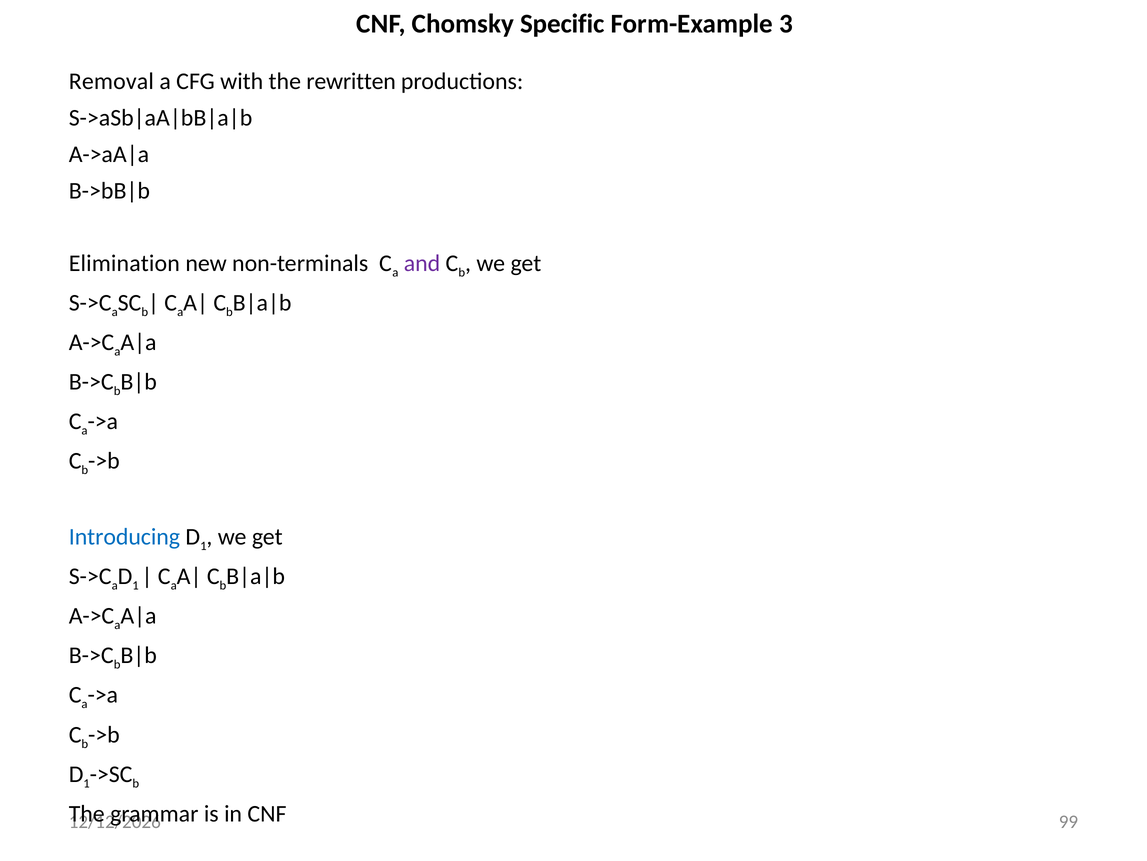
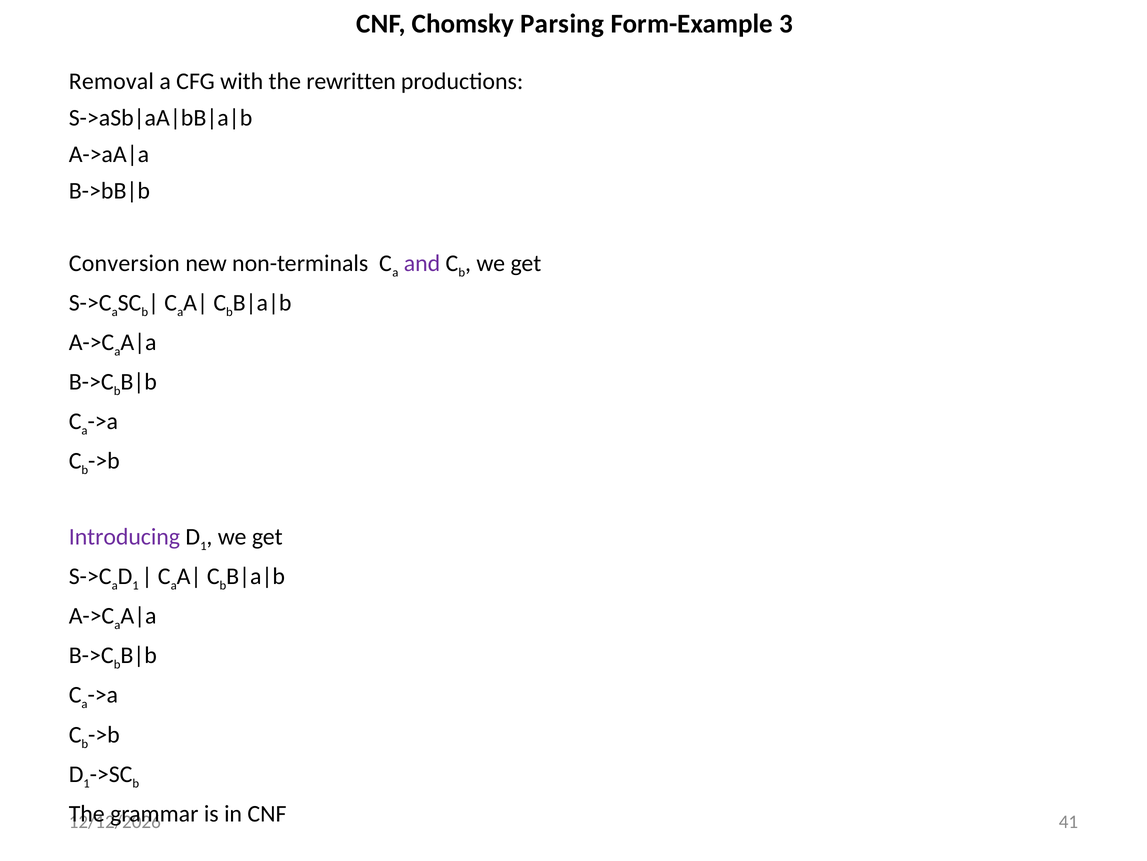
Specific: Specific -> Parsing (562, 24)
Elimination: Elimination -> Conversion (124, 263)
Introducing colour: blue -> purple (124, 536)
99: 99 -> 41 (1068, 821)
